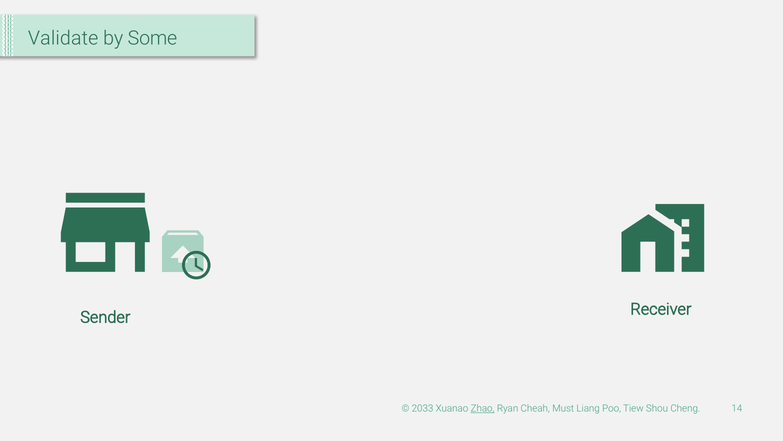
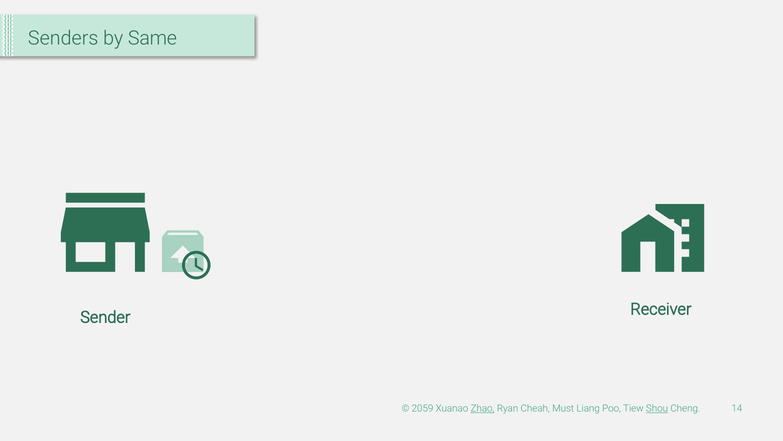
Validate: Validate -> Senders (63, 38)
Some: Some -> Same (152, 38)
2033: 2033 -> 2059 (423, 408)
Shou underline: none -> present (657, 408)
